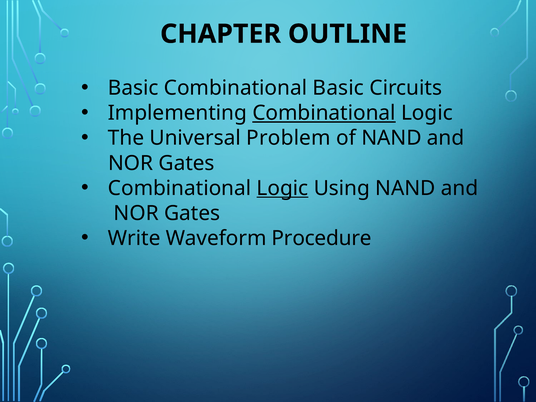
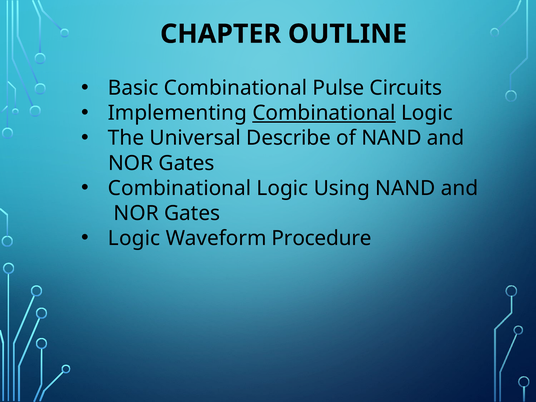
Combinational Basic: Basic -> Pulse (338, 88)
Problem: Problem -> Describe (289, 138)
Logic underline: present -> none (282, 188)
Write: Write -> Logic (134, 238)
